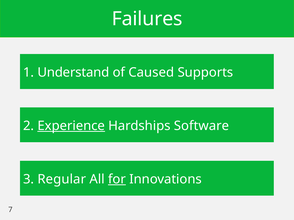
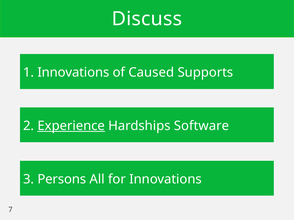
Failures: Failures -> Discuss (147, 19)
1 Understand: Understand -> Innovations (73, 73)
Regular: Regular -> Persons (62, 180)
for underline: present -> none (117, 180)
